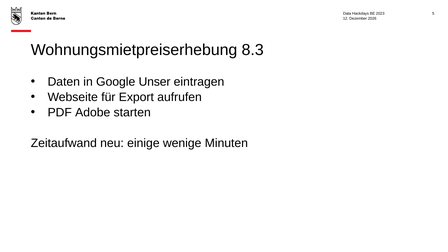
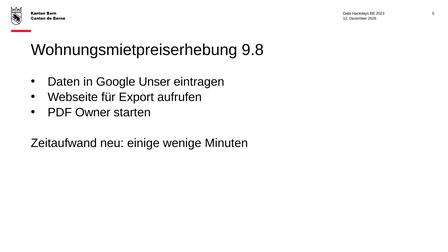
8.3: 8.3 -> 9.8 (253, 50)
Adobe: Adobe -> Owner (93, 112)
